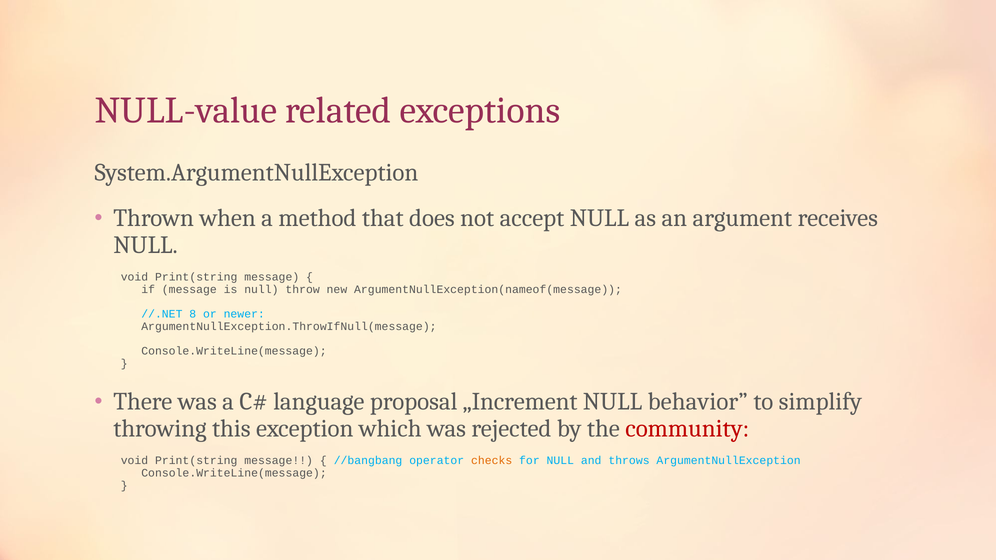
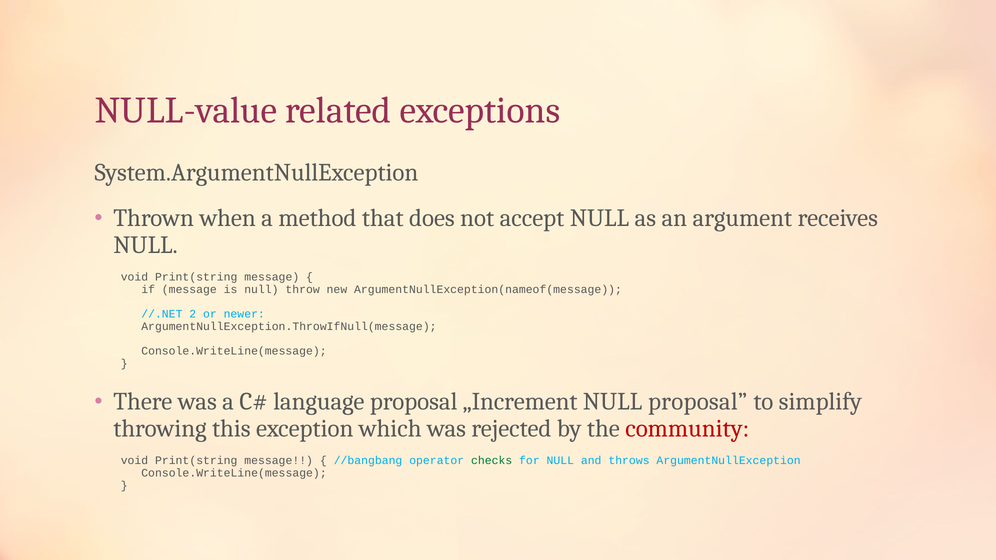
8: 8 -> 2 (193, 314)
NULL behavior: behavior -> proposal (698, 402)
checks colour: orange -> green (492, 461)
